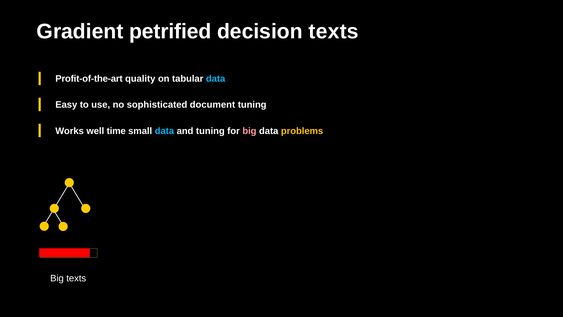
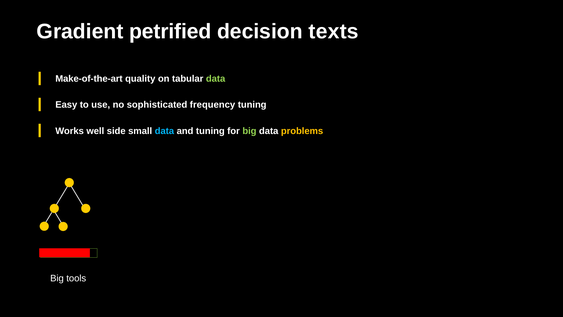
Profit-of-the-art: Profit-of-the-art -> Make-of-the-art (89, 79)
data colour: light blue -> light green (216, 79)
document: document -> frequency (213, 105)
time: time -> side (116, 131)
big colour: pink -> light green (249, 131)
Big texts: texts -> tools (76, 278)
